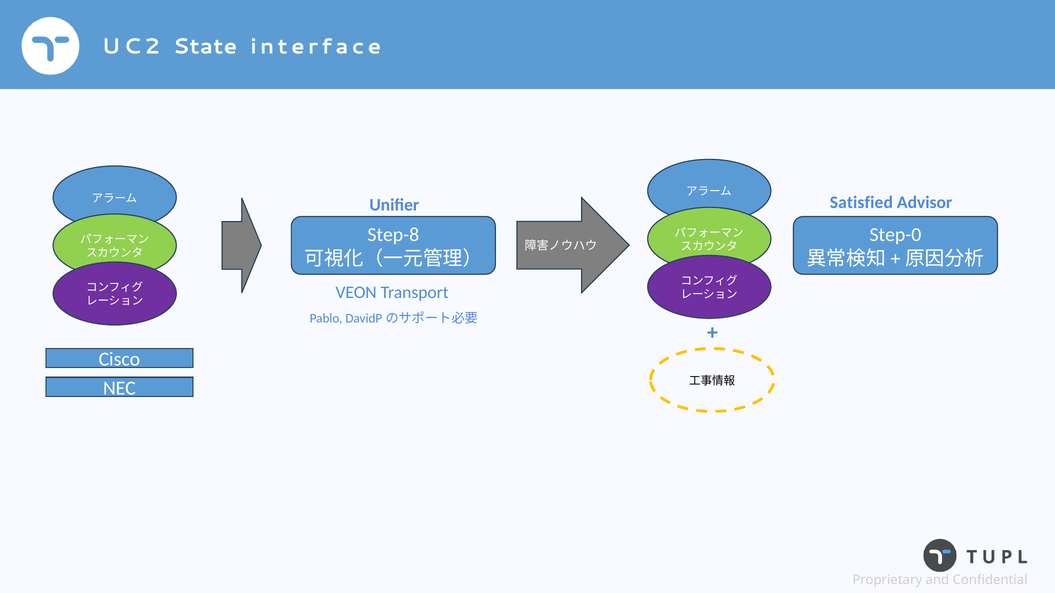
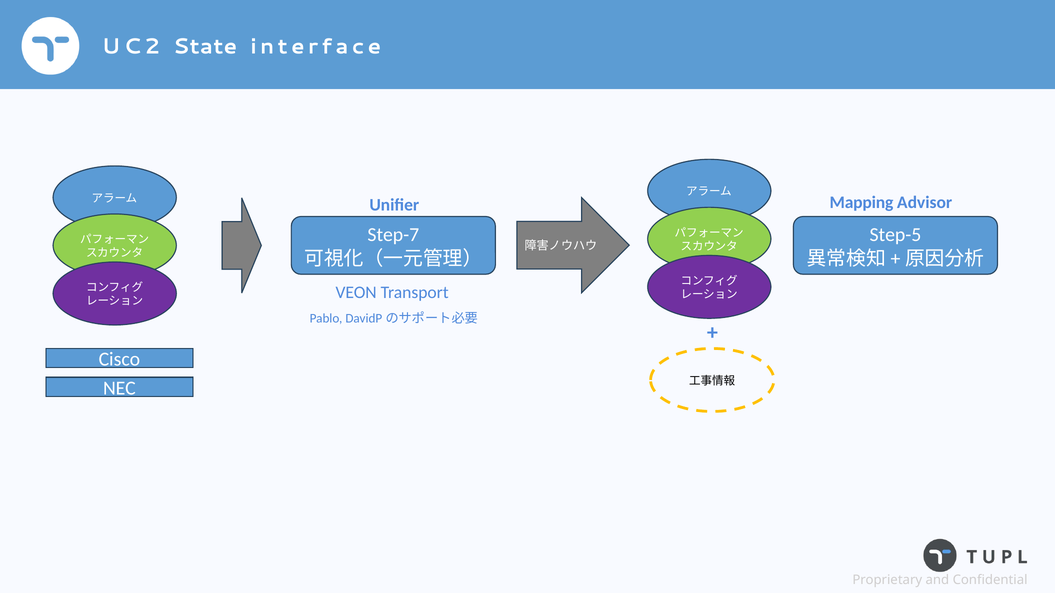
Satisfied: Satisfied -> Mapping (862, 203)
Step-8: Step-8 -> Step-7 (393, 235)
Step-0: Step-0 -> Step-5 (895, 235)
